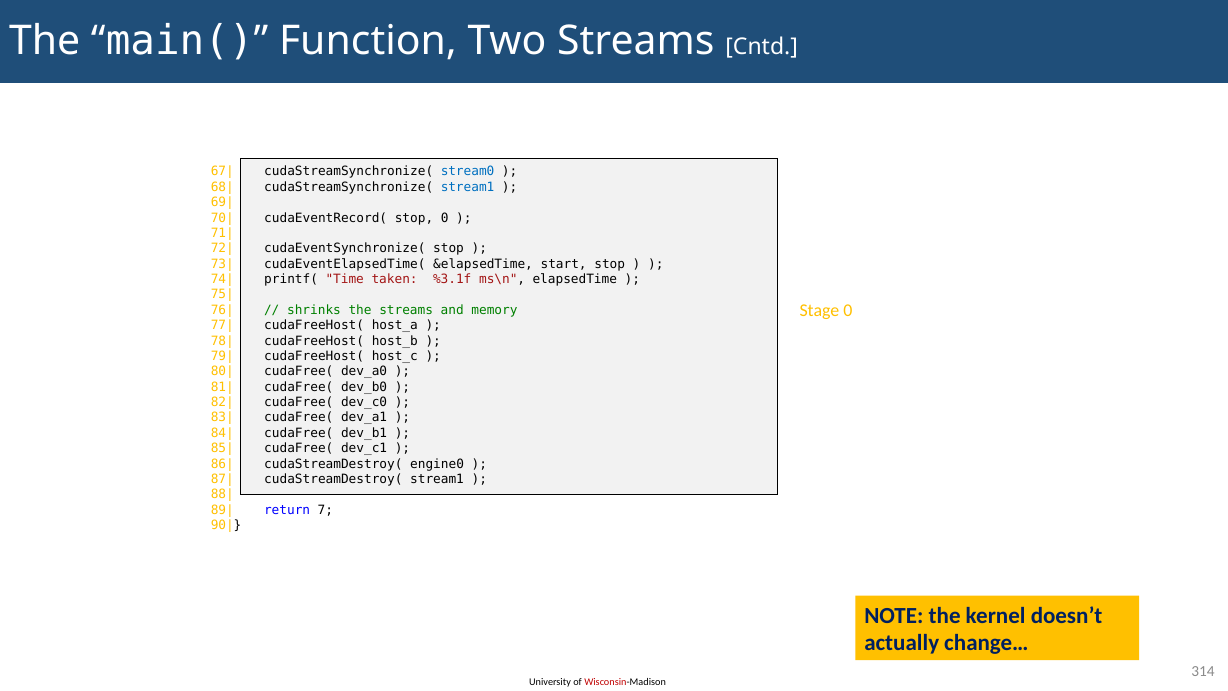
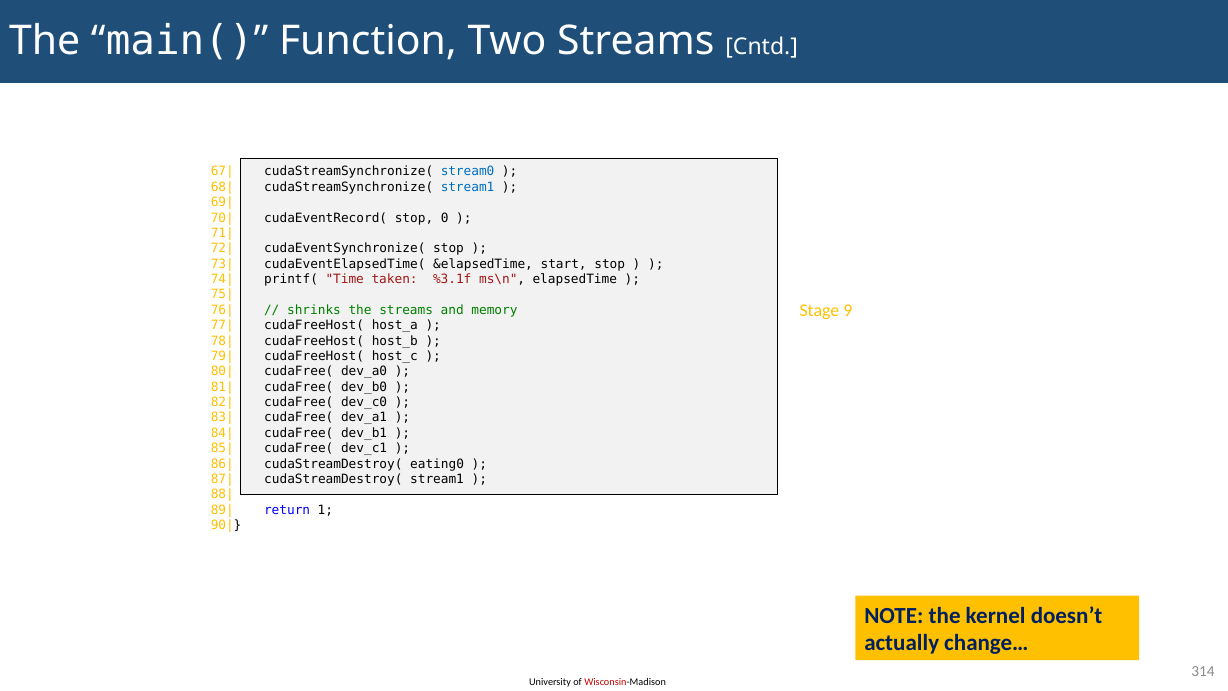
Stage 0: 0 -> 9 (848, 310)
engine0: engine0 -> eating0 (437, 464)
7: 7 -> 1 (325, 510)
